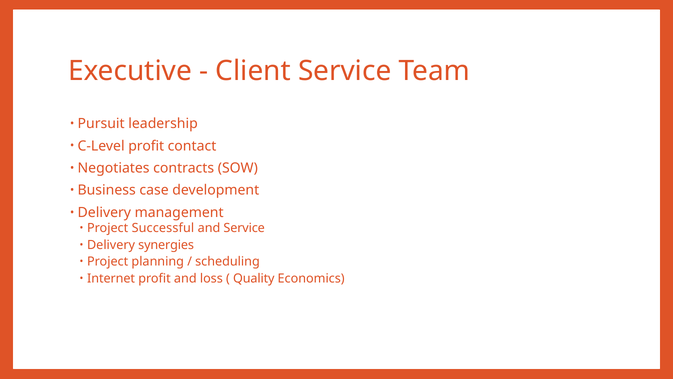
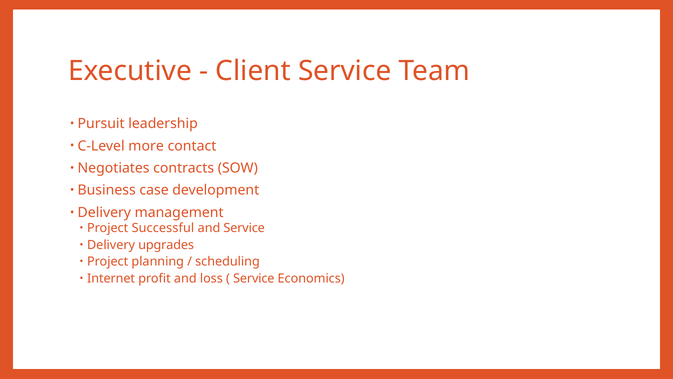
C-Level profit: profit -> more (146, 146)
synergies: synergies -> upgrades (166, 245)
Quality: Quality -> Service (254, 278)
